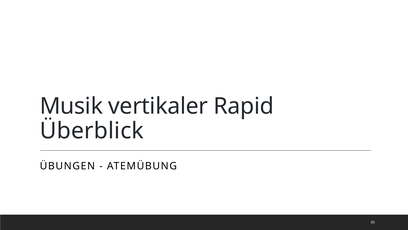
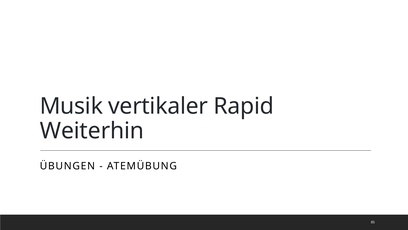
Überblick: Überblick -> Weiterhin (92, 131)
